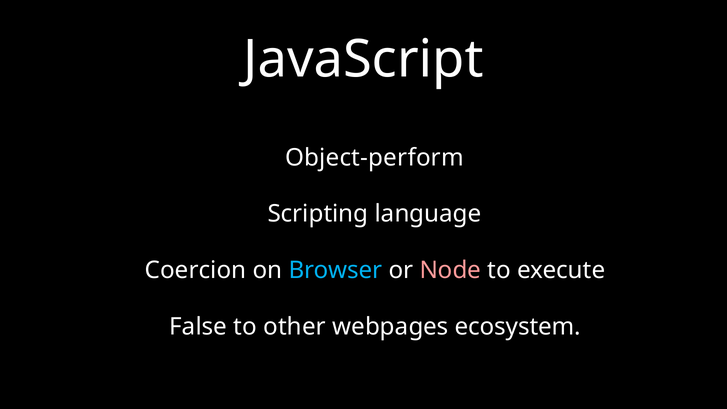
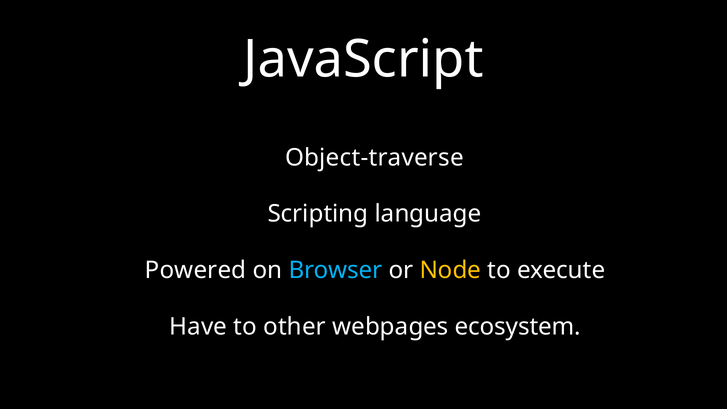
Object-perform: Object-perform -> Object-traverse (374, 158)
Coercion: Coercion -> Powered (196, 270)
Node colour: pink -> yellow (450, 270)
False: False -> Have (198, 327)
